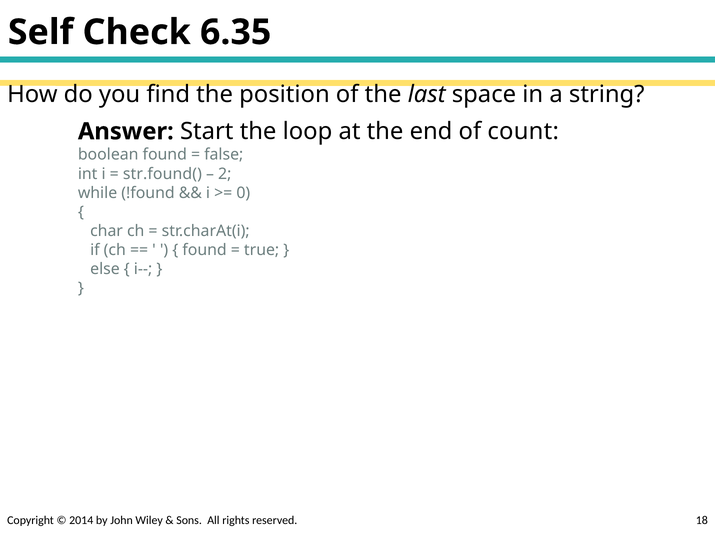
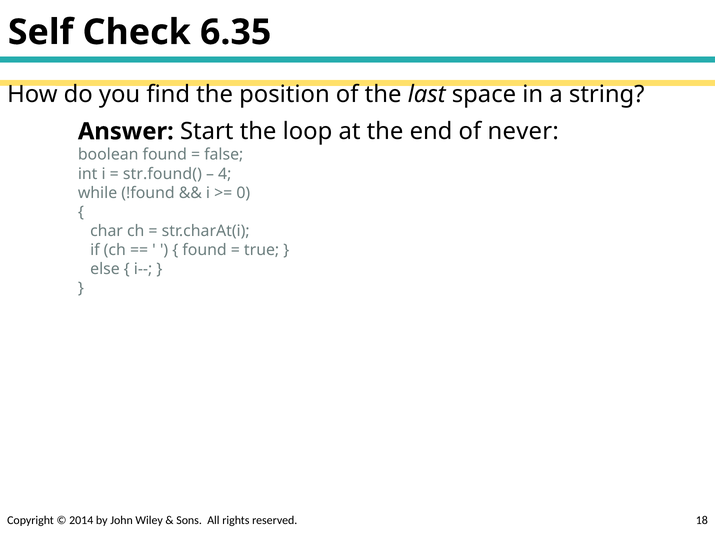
count: count -> never (523, 132)
2: 2 -> 4 (225, 174)
